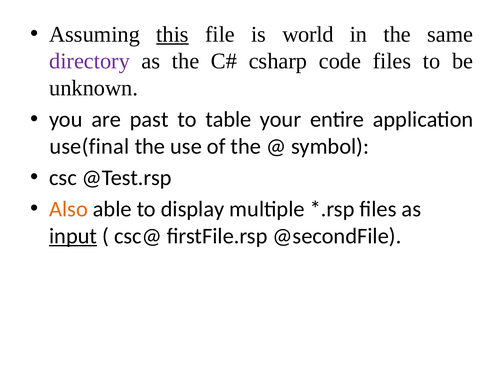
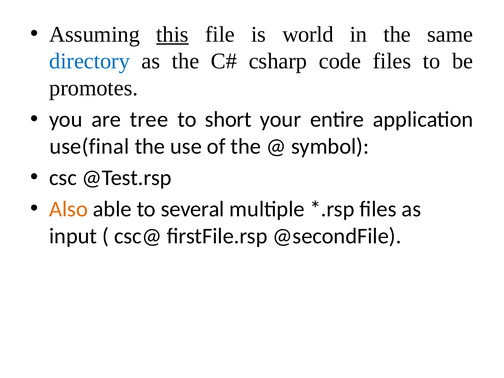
directory colour: purple -> blue (90, 61)
unknown: unknown -> promotes (94, 88)
past: past -> tree (149, 119)
table: table -> short (228, 119)
display: display -> several (193, 209)
input underline: present -> none (73, 236)
